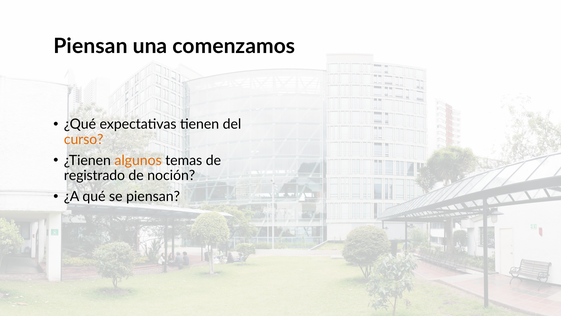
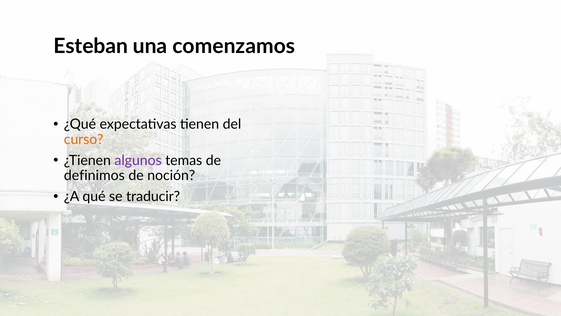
Piensan: Piensan -> Esteban (91, 46)
algunos colour: orange -> purple (138, 160)
registrado: registrado -> definimos (94, 175)
se piensan: piensan -> traducir (153, 196)
